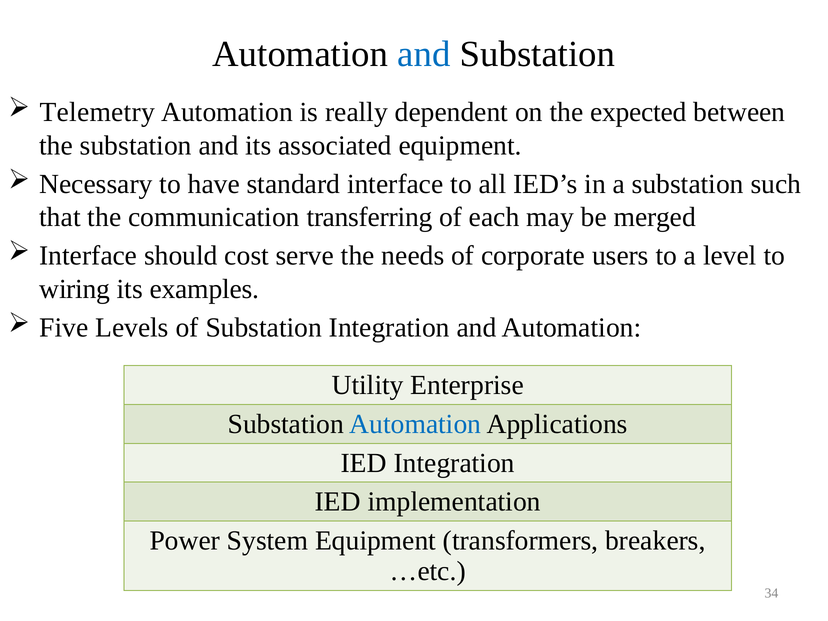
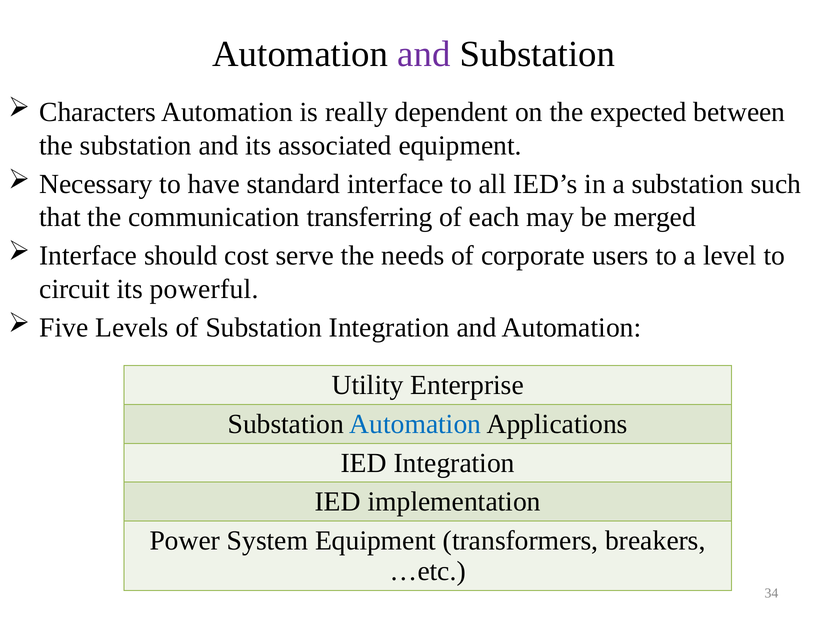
and colour: blue -> purple (424, 54)
Telemetry: Telemetry -> Characters (98, 112)
wiring: wiring -> circuit (75, 289)
examples: examples -> powerful (204, 289)
